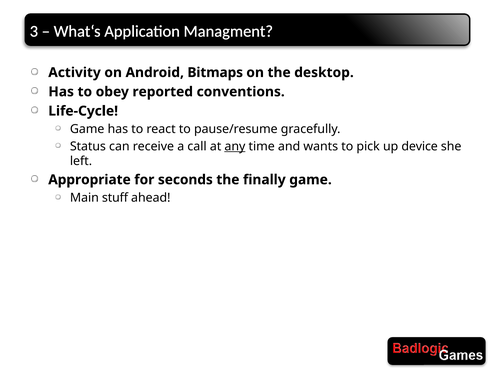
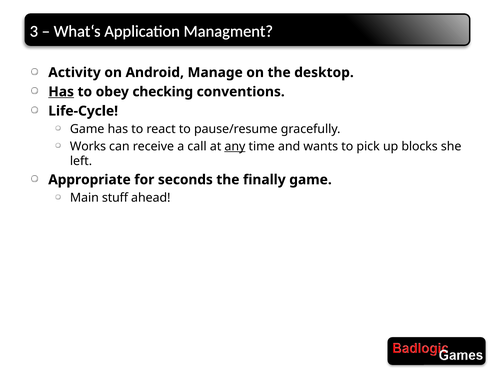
Bitmaps: Bitmaps -> Manage (215, 73)
Has underline: none -> present (61, 92)
reported: reported -> checking (163, 92)
Status: Status -> Works (88, 146)
device: device -> blocks (420, 146)
